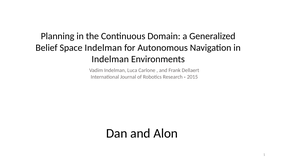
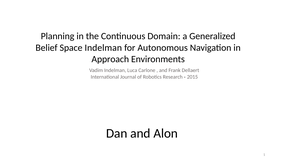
Indelman: Indelman -> Approach (110, 59)
